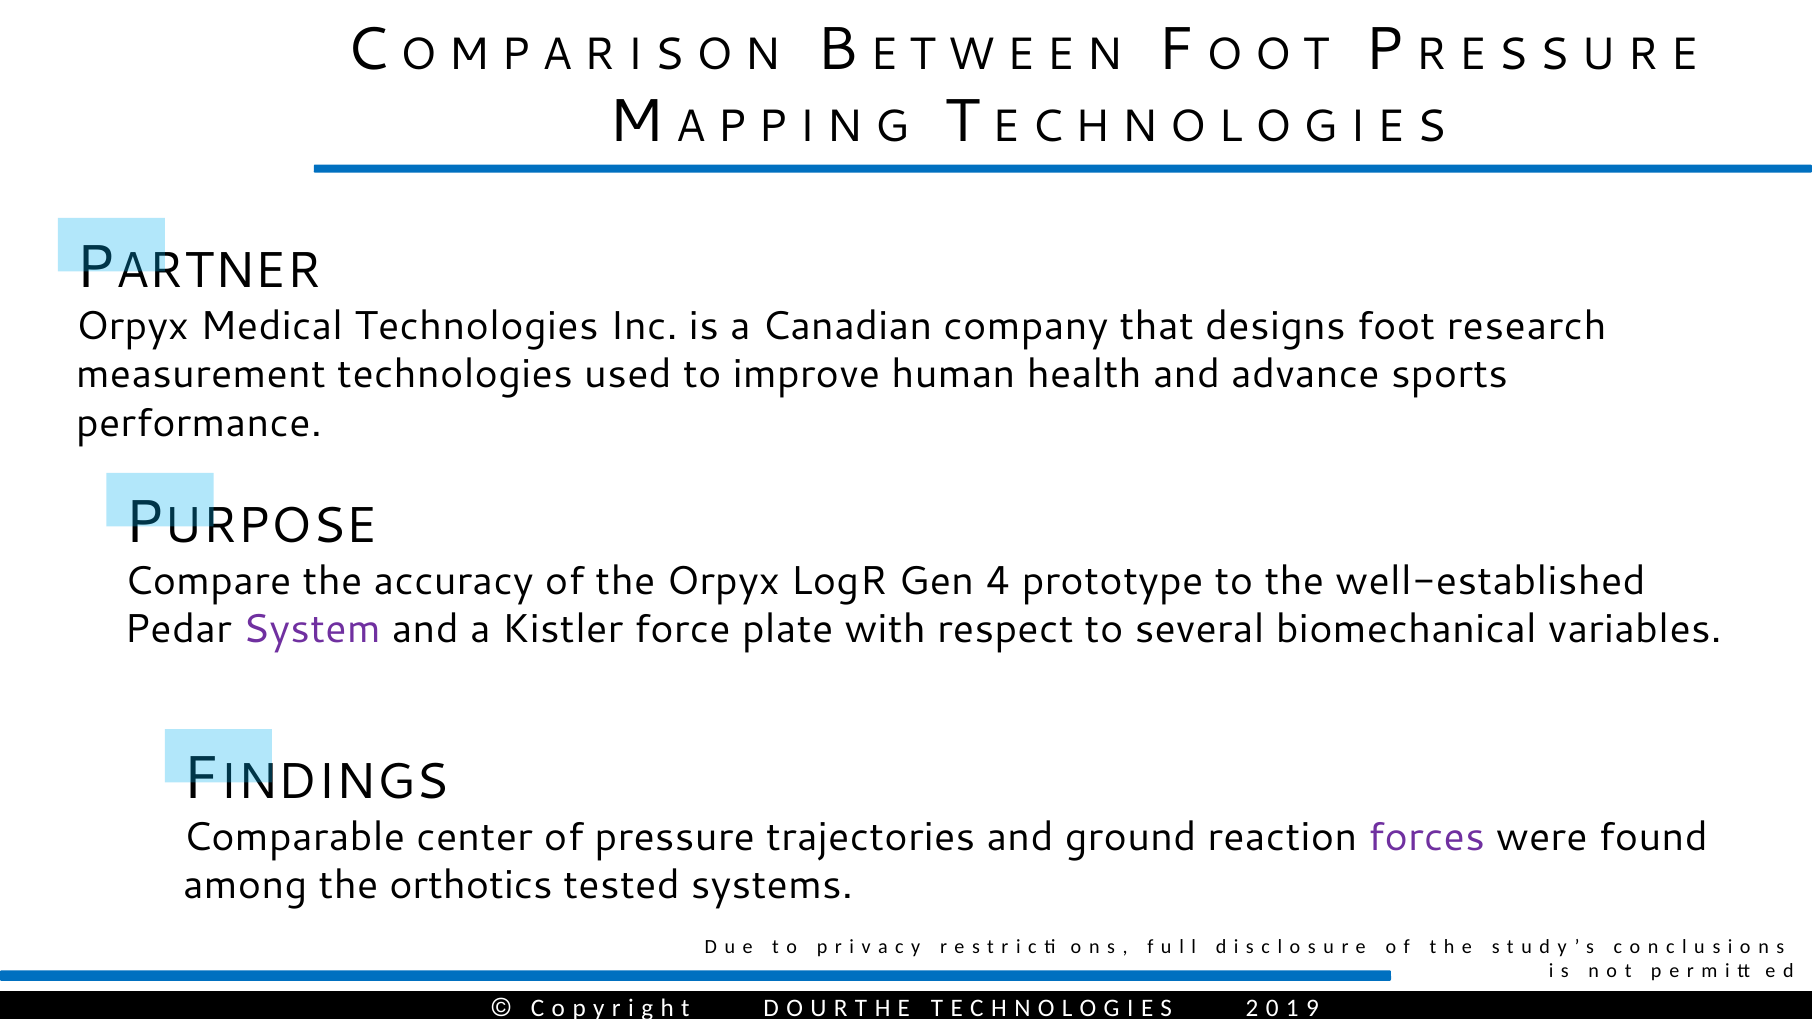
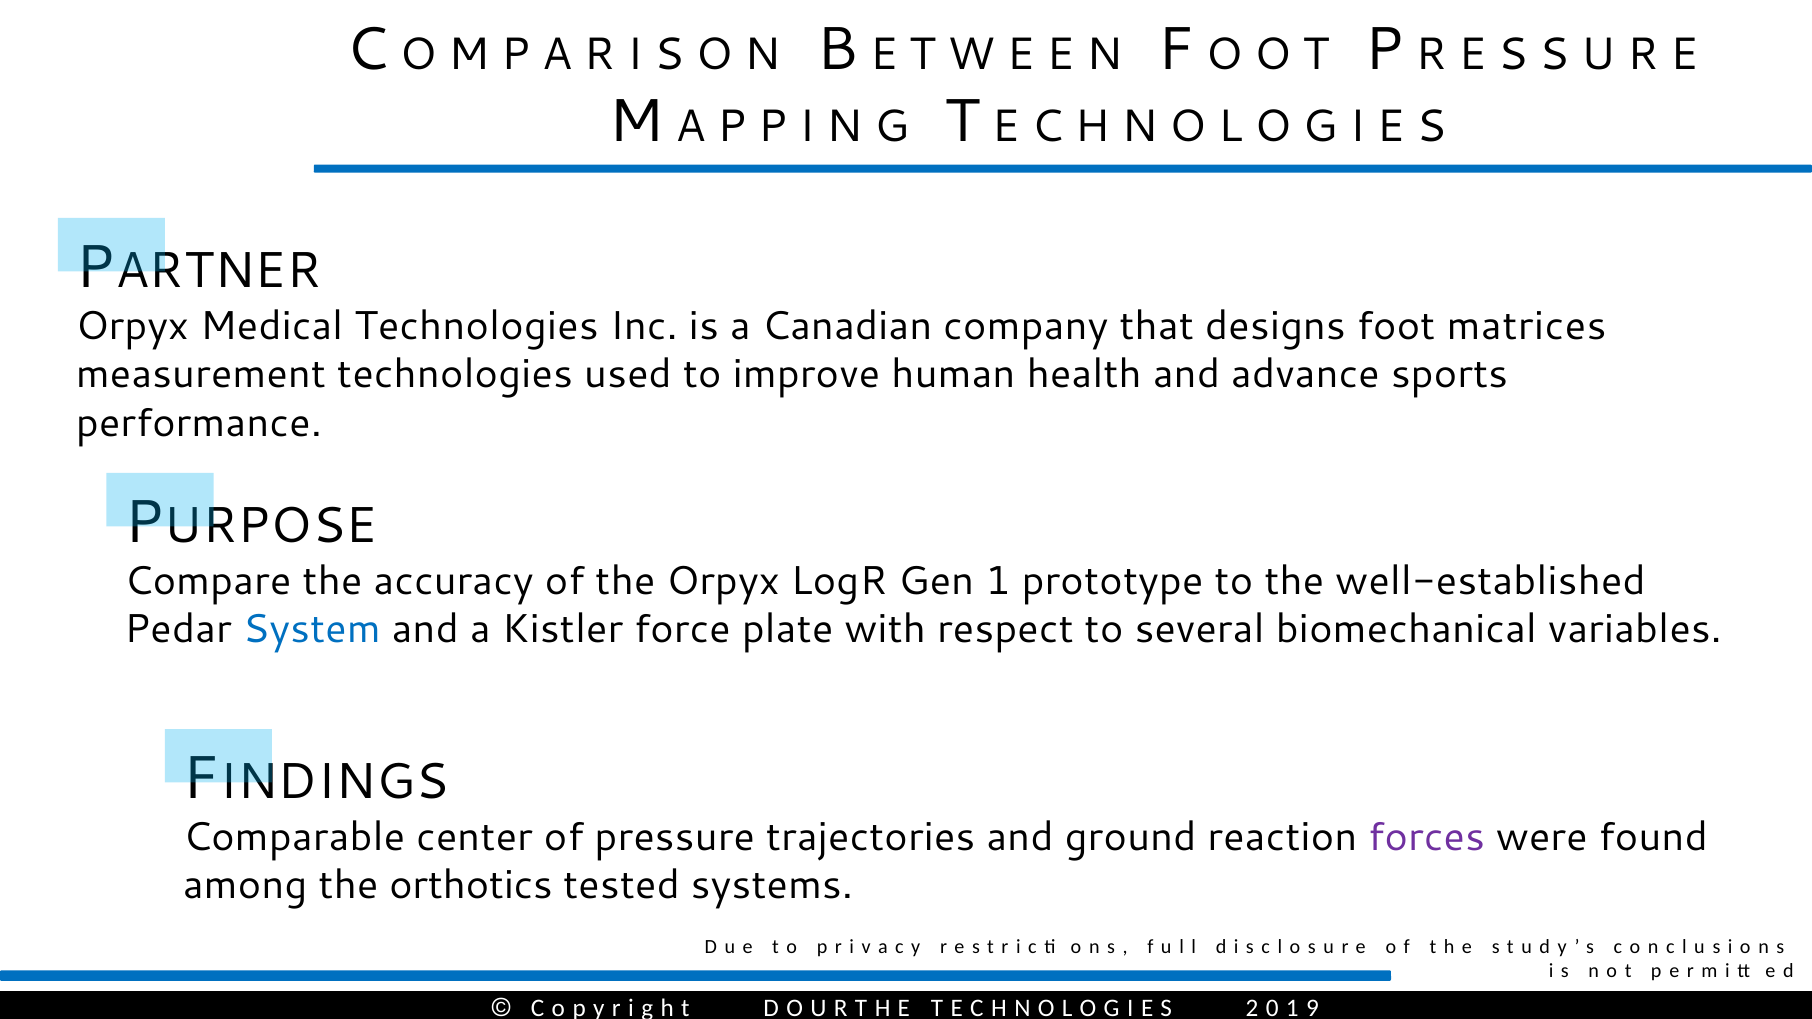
research: research -> matrices (1527, 326)
Gen 4: 4 -> 1 (998, 581)
System colour: purple -> blue (312, 630)
